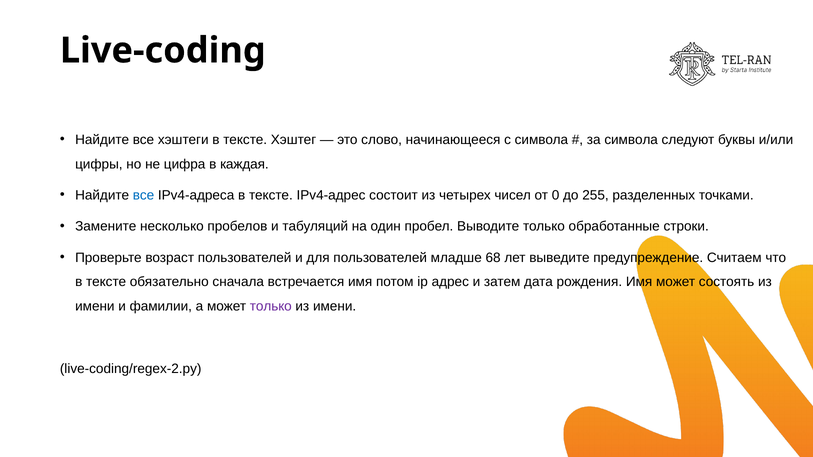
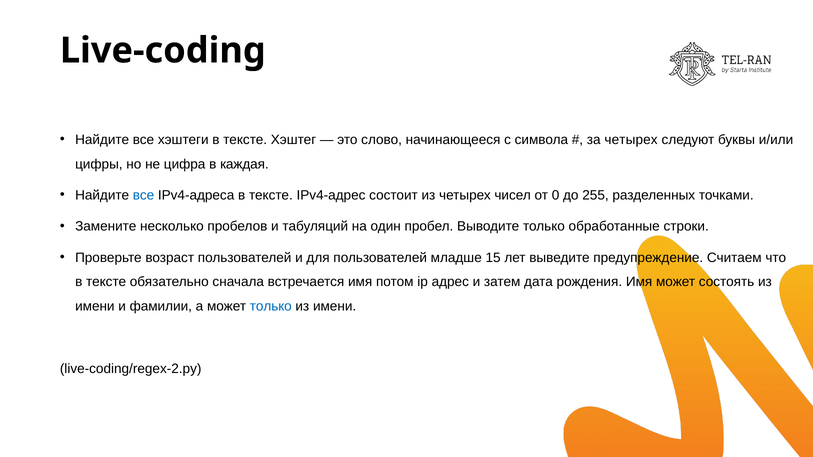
за символа: символа -> четырех (631, 140)
68: 68 -> 15 (493, 258)
только colour: purple -> blue (271, 306)
